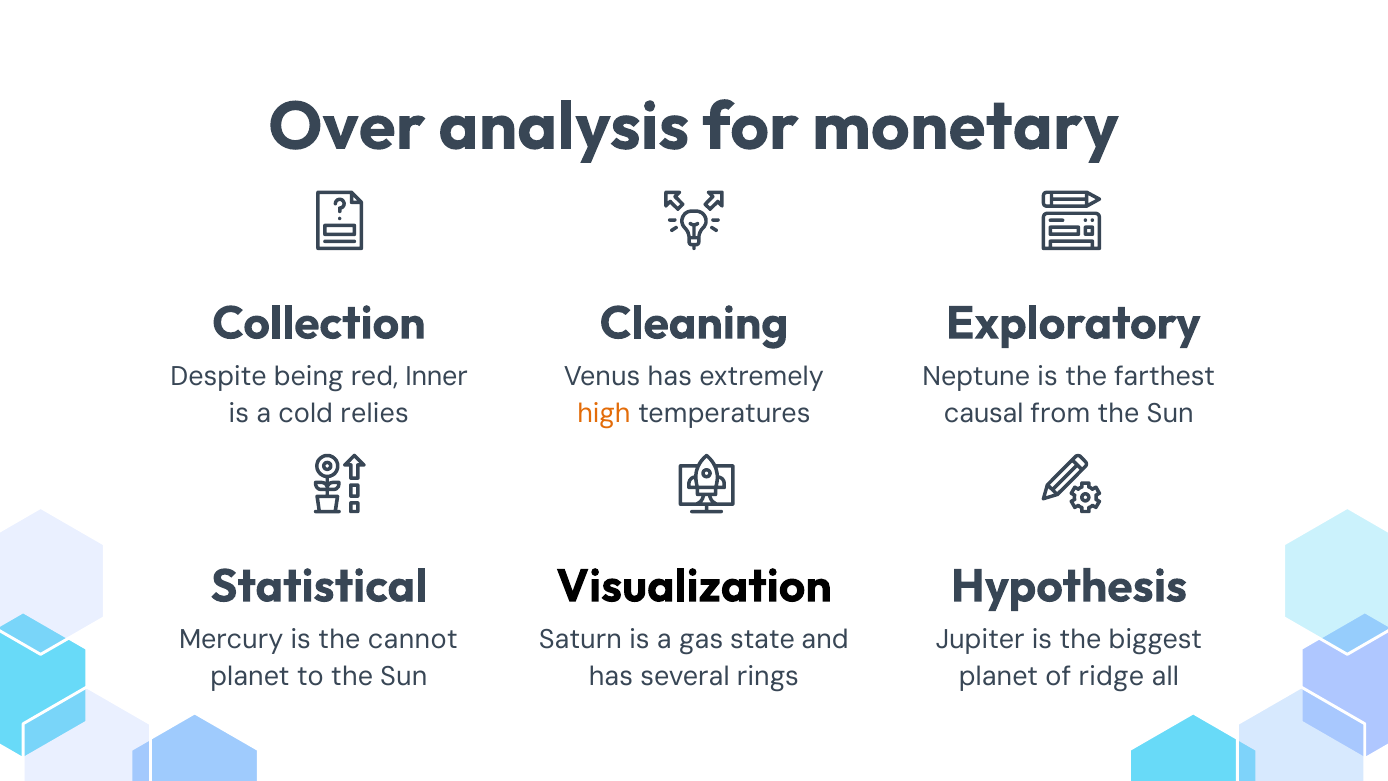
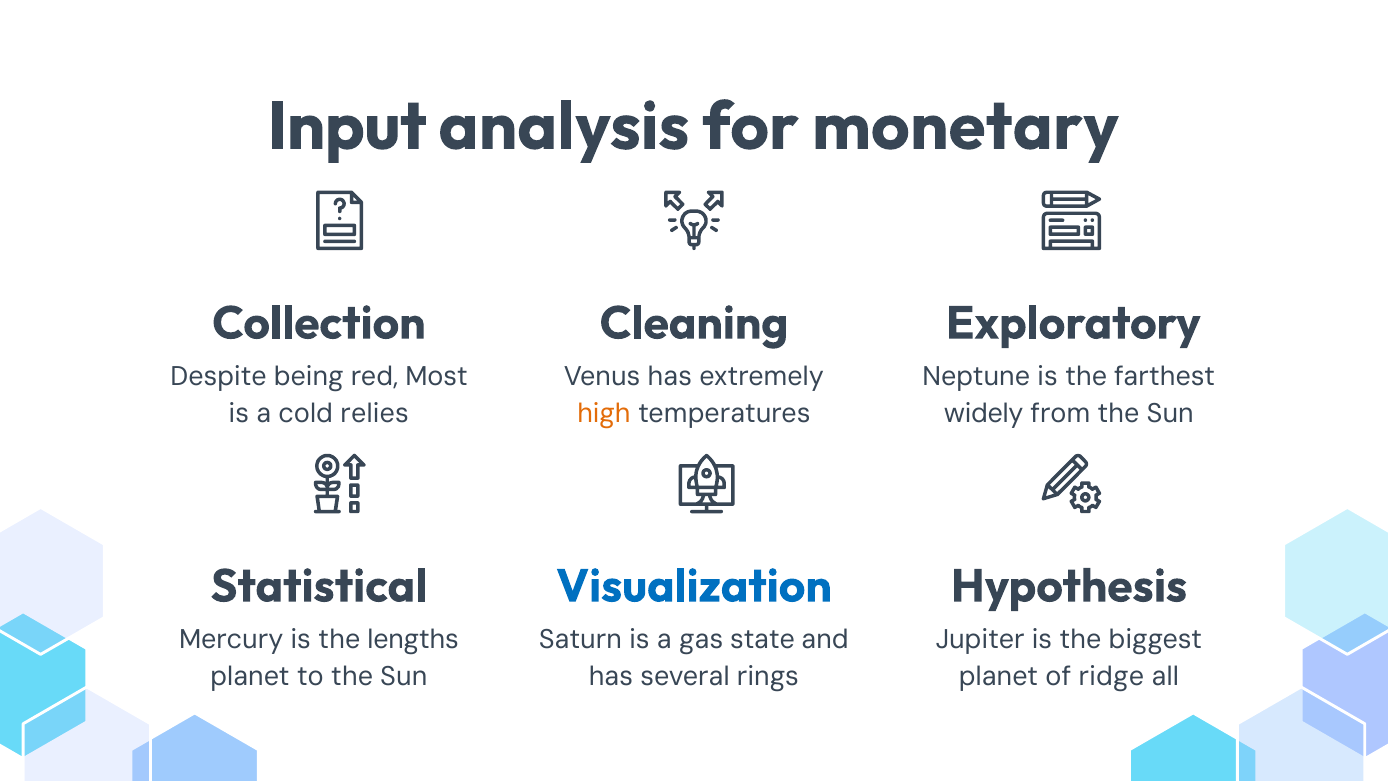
Over: Over -> Input (347, 127)
Inner: Inner -> Most (437, 376)
causal: causal -> widely (984, 413)
Visualization colour: black -> blue (694, 586)
cannot: cannot -> lengths (413, 639)
